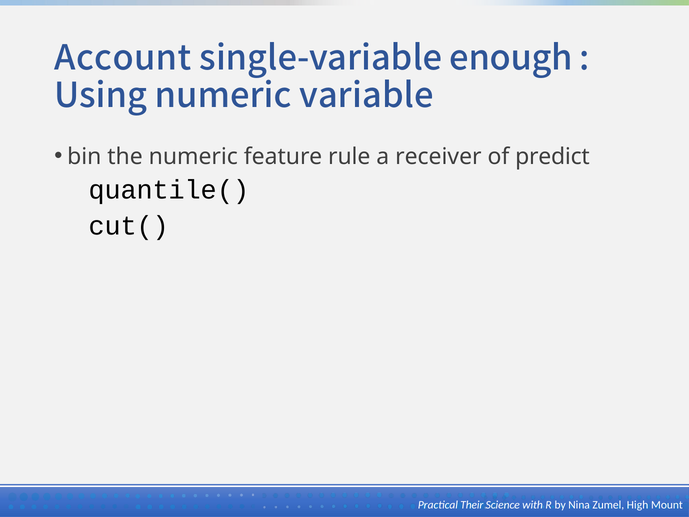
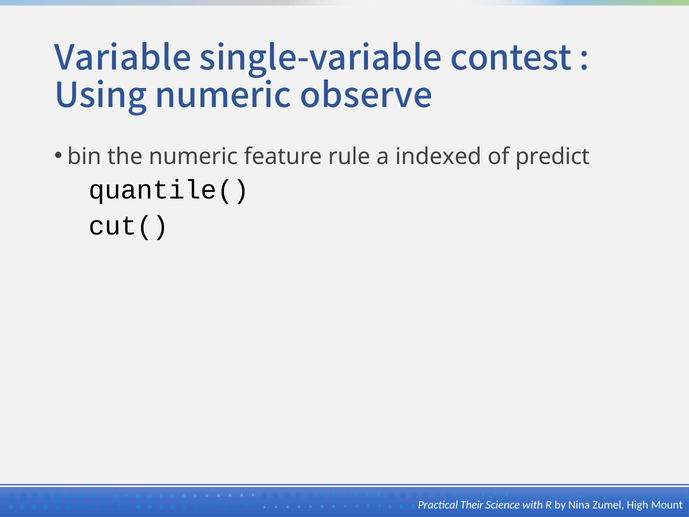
Account: Account -> Variable (123, 59)
enough: enough -> contest (511, 59)
variable: variable -> observe (366, 96)
receiver: receiver -> indexed (438, 156)
